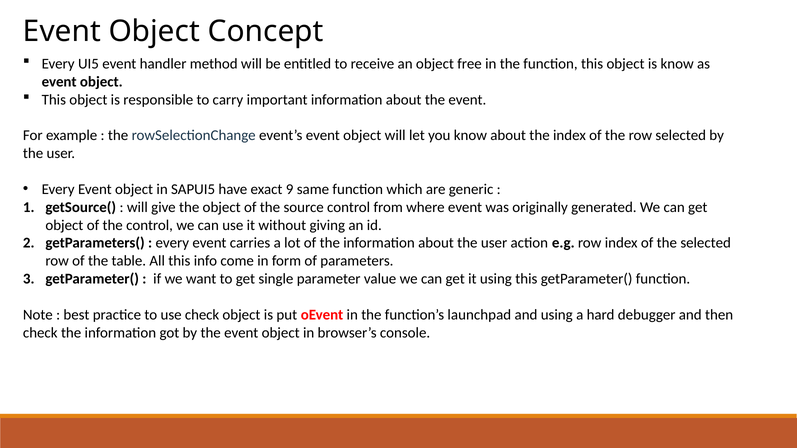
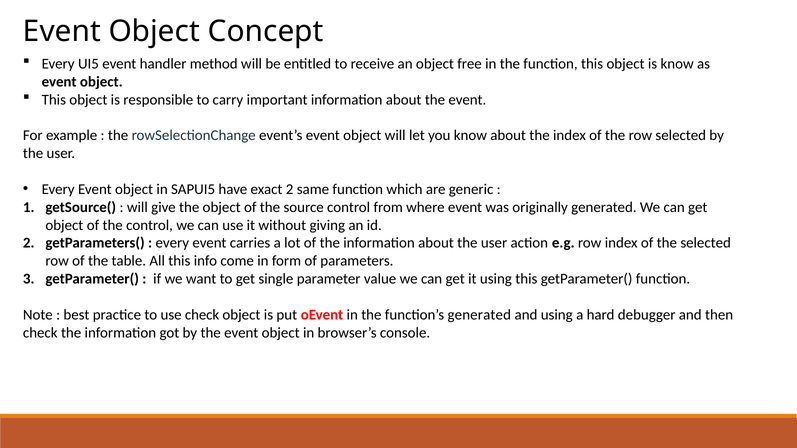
exact 9: 9 -> 2 (290, 189)
function’s launchpad: launchpad -> generated (479, 315)
